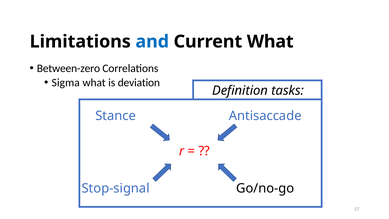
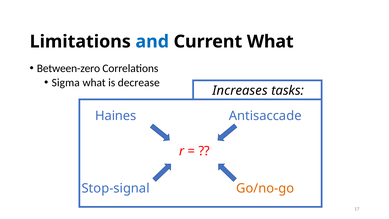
deviation: deviation -> decrease (139, 82)
Definition: Definition -> Increases (240, 90)
Stance: Stance -> Haines (116, 116)
Go/no-go colour: black -> orange (265, 188)
